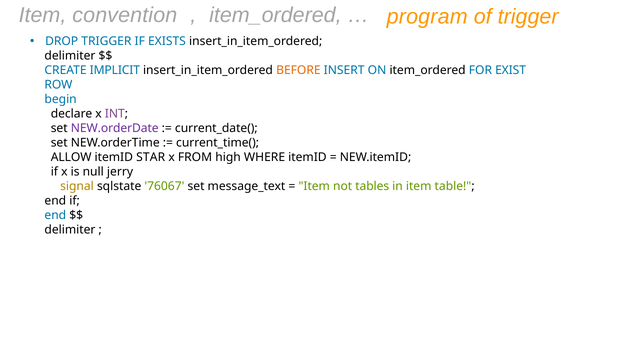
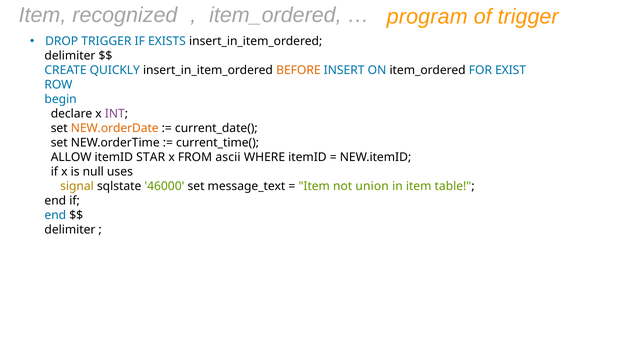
convention: convention -> recognized (125, 15)
IMPLICIT: IMPLICIT -> QUICKLY (115, 70)
NEW.orderDate colour: purple -> orange (115, 128)
high: high -> ascii (228, 157)
jerry: jerry -> uses (120, 172)
76067: 76067 -> 46000 (164, 186)
tables: tables -> union (372, 186)
